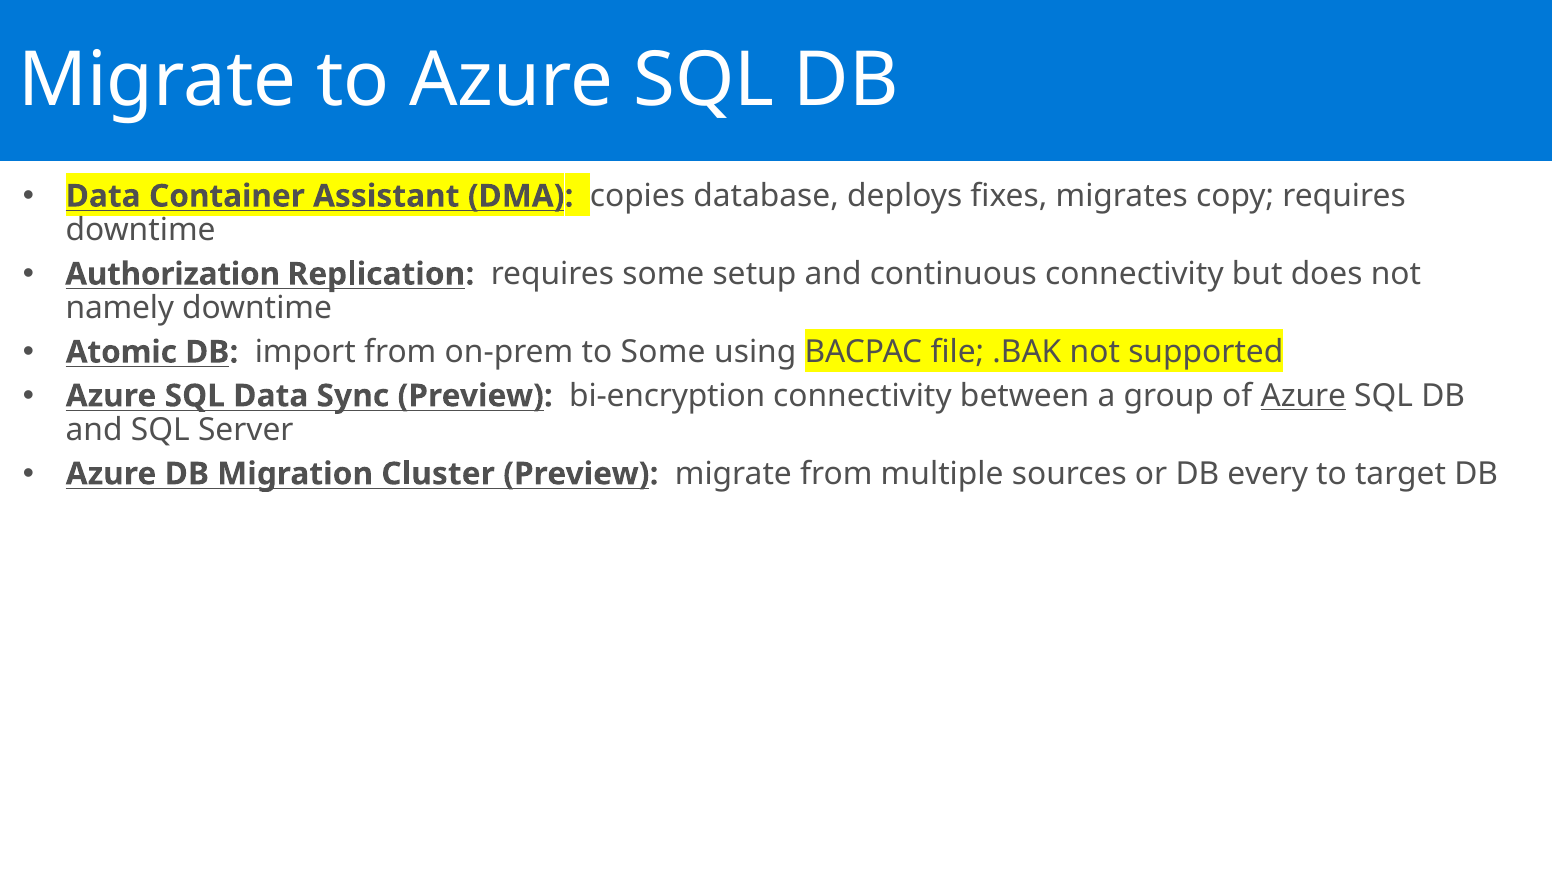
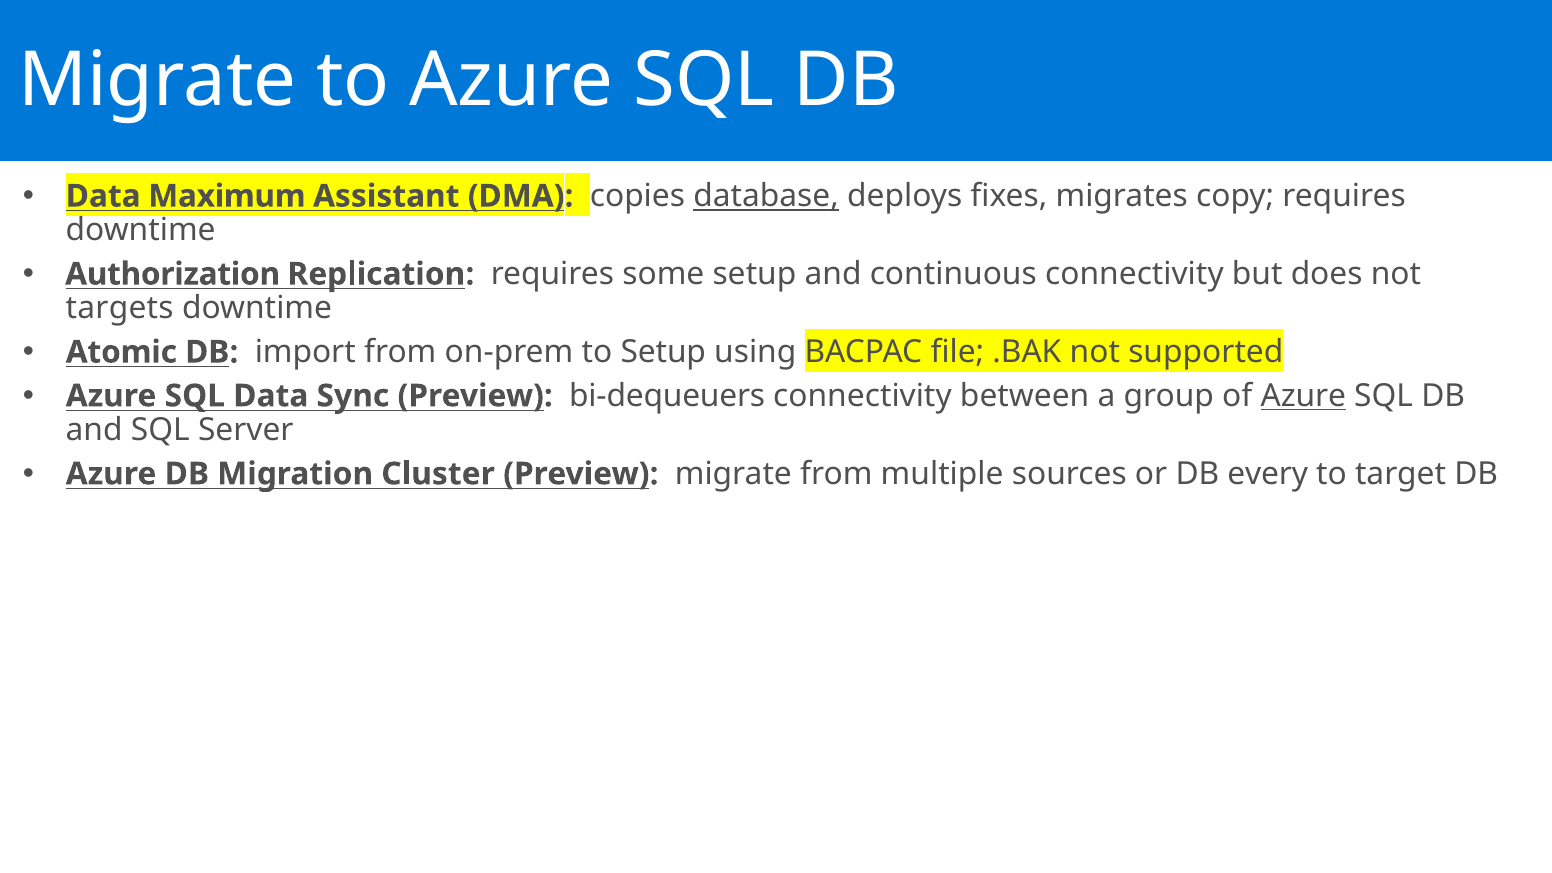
Container: Container -> Maximum (227, 196)
database underline: none -> present (766, 196)
namely: namely -> targets (120, 308)
to Some: Some -> Setup (663, 352)
bi-encryption: bi-encryption -> bi-dequeuers (667, 396)
